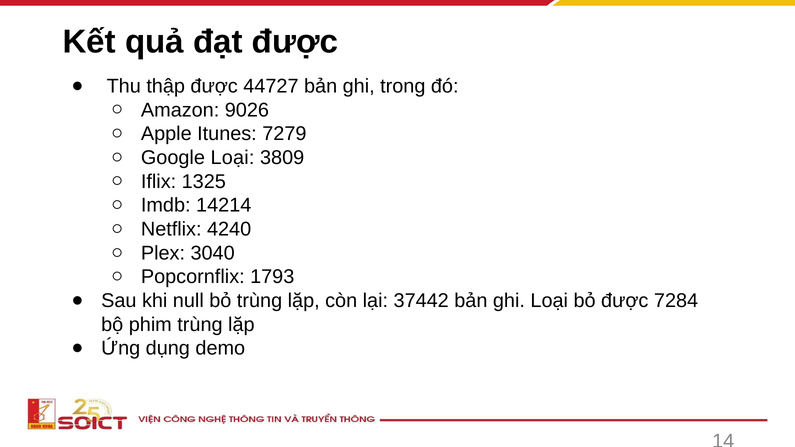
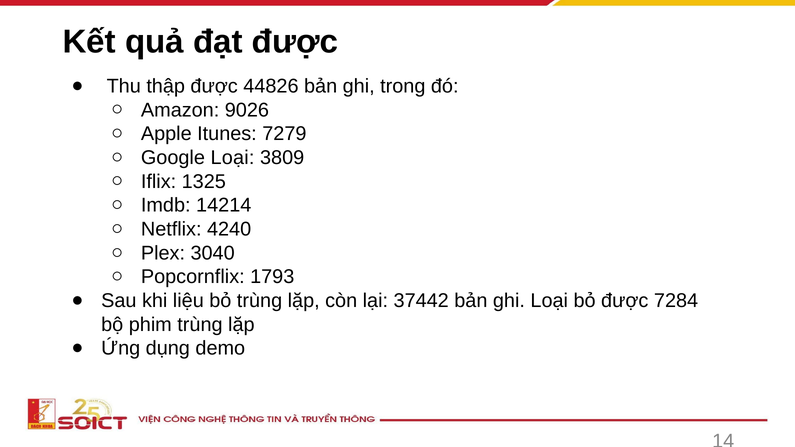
44727: 44727 -> 44826 (271, 86)
null: null -> liệu (188, 301)
